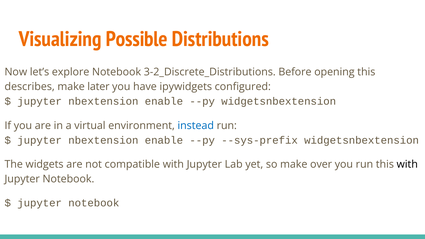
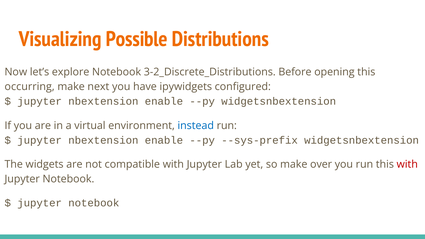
describes: describes -> occurring (30, 87)
later: later -> next (98, 87)
with colour: black -> red (407, 164)
